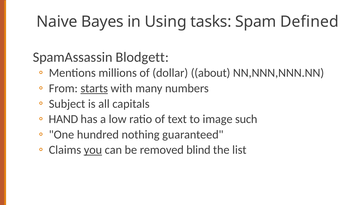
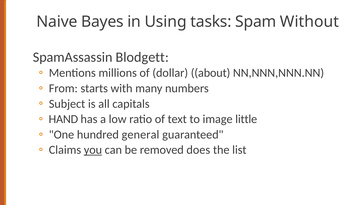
Defined: Defined -> Without (309, 22)
starts underline: present -> none (94, 88)
such: such -> little (246, 119)
nothing: nothing -> general (140, 134)
blind: blind -> does (198, 150)
